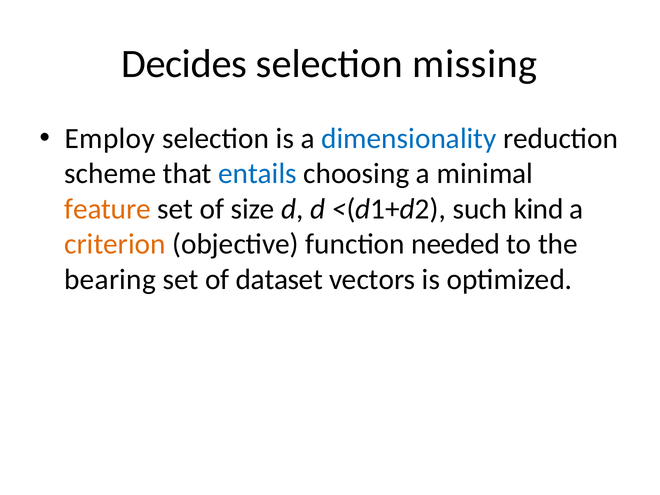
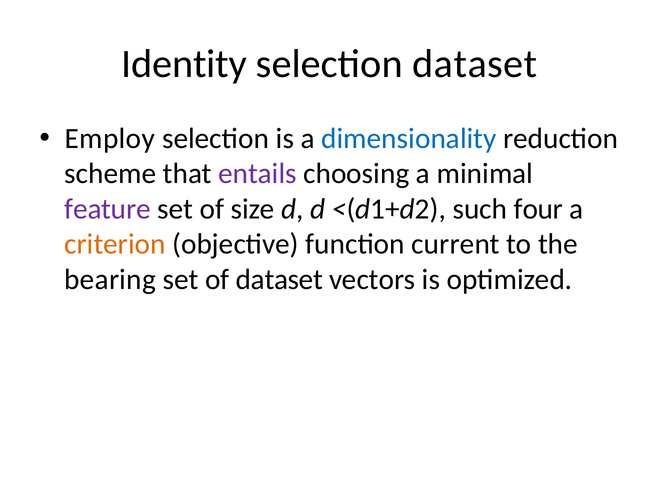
Decides: Decides -> Identity (184, 64)
selection missing: missing -> dataset (475, 64)
entails colour: blue -> purple (258, 174)
feature colour: orange -> purple (108, 209)
kind: kind -> four (539, 209)
needed: needed -> current (456, 244)
